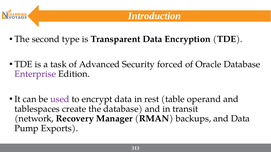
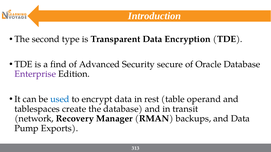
task: task -> find (58, 64)
forced: forced -> secure (170, 64)
used colour: purple -> blue (60, 99)
